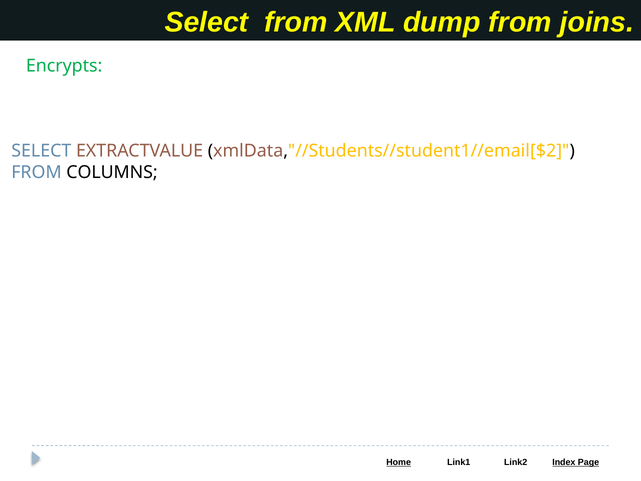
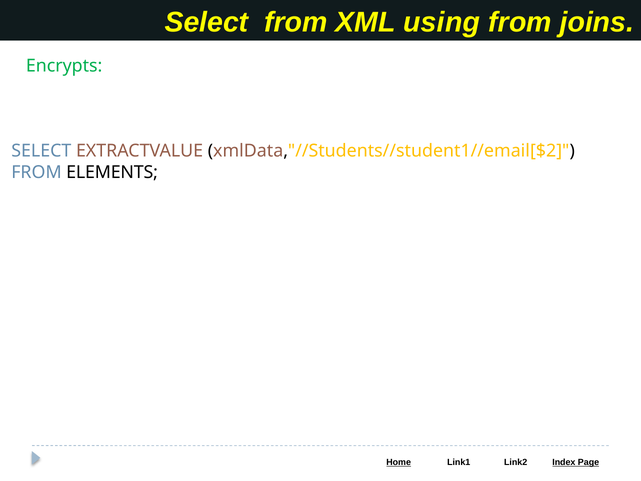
dump: dump -> using (442, 22)
COLUMNS: COLUMNS -> ELEMENTS (112, 172)
